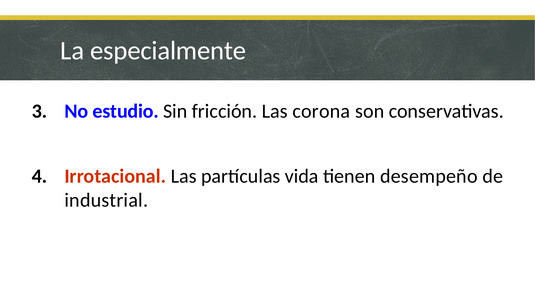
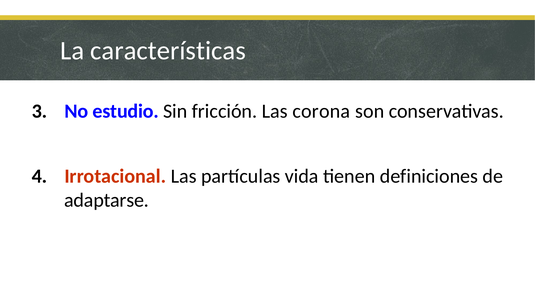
especialmente: especialmente -> características (168, 51)
desempeño: desempeño -> definiciones (429, 176)
industrial: industrial -> adaptarse (107, 200)
